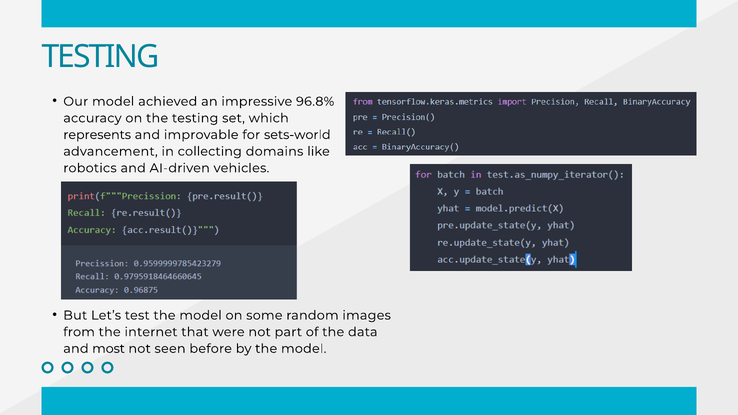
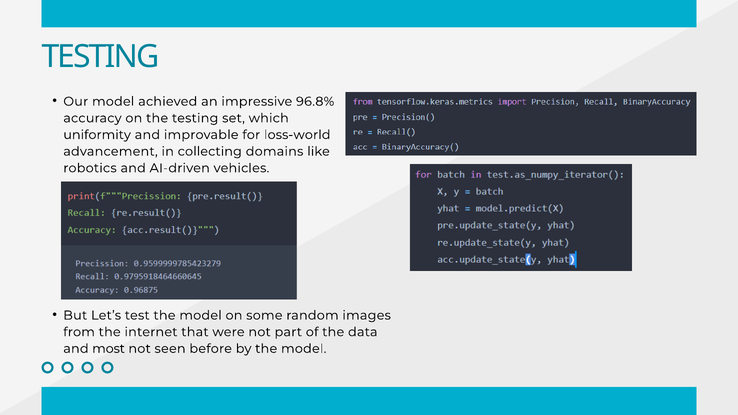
represents: represents -> uniformity (97, 135)
sets-world: sets-world -> loss-world (297, 135)
